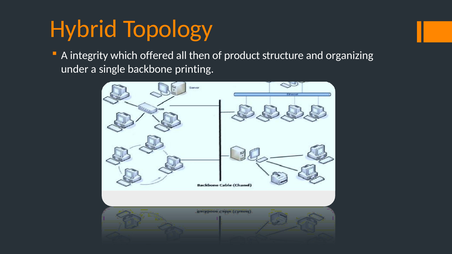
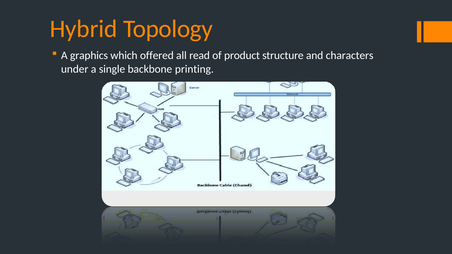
integrity: integrity -> graphics (89, 56)
then: then -> read (200, 56)
organizing: organizing -> characters (350, 56)
